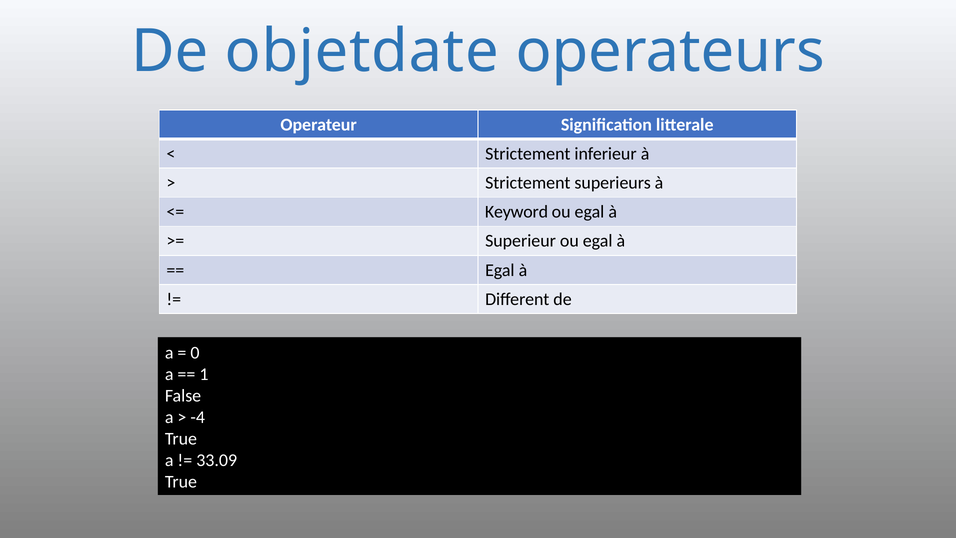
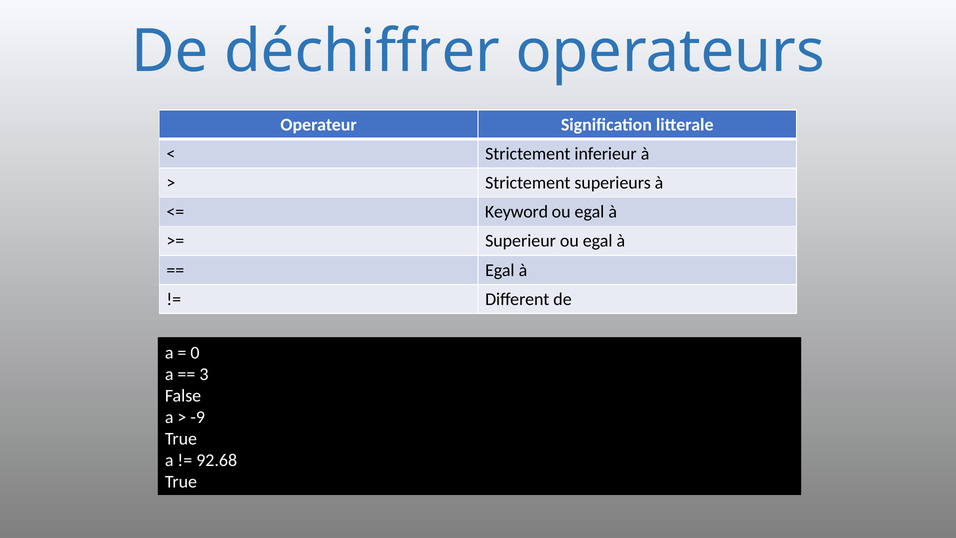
objetdate: objetdate -> déchiffrer (362, 52)
1: 1 -> 3 (204, 374)
-4: -4 -> -9 (198, 417)
33.09: 33.09 -> 92.68 (217, 460)
